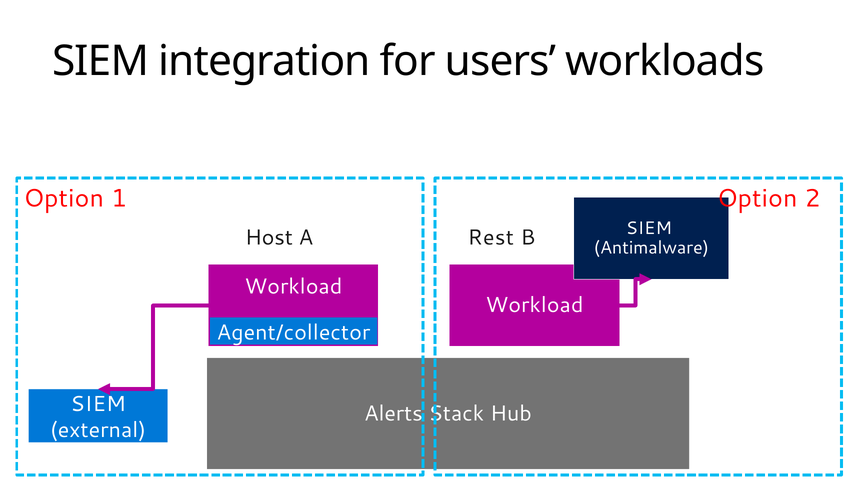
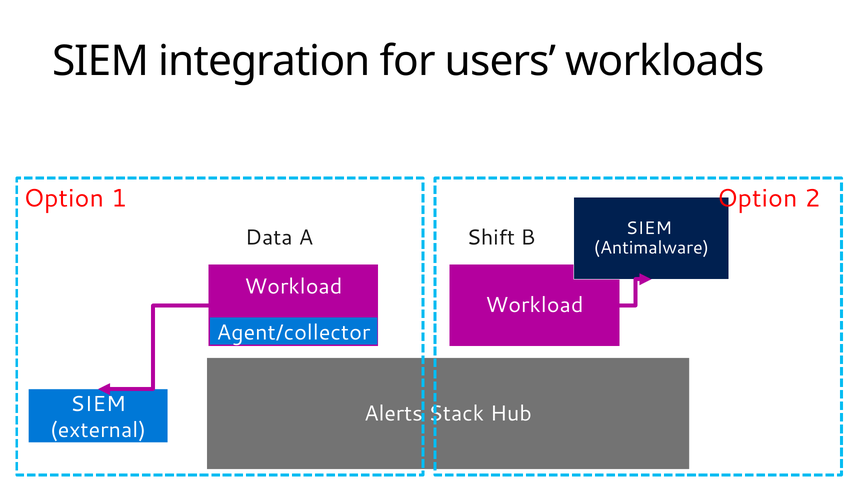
Host: Host -> Data (269, 238)
Rest: Rest -> Shift (491, 238)
